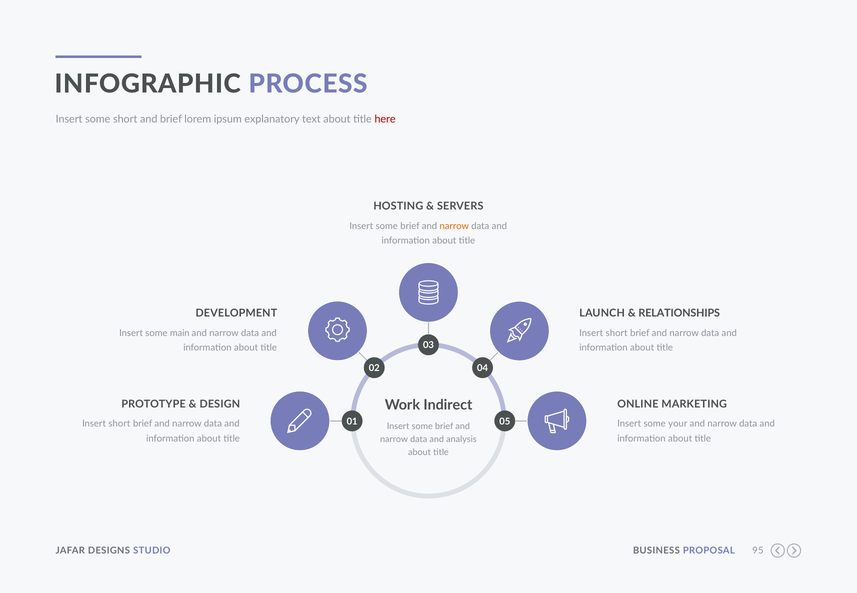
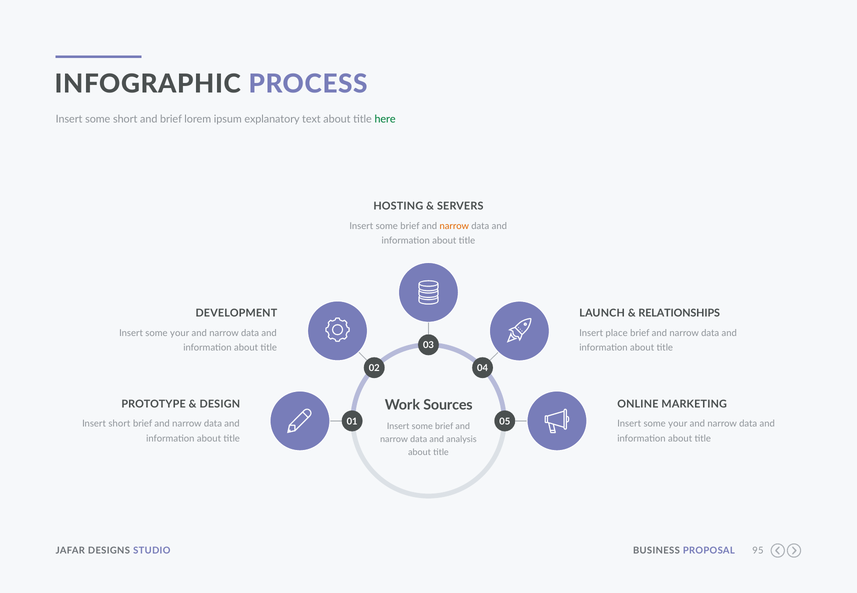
here colour: red -> green (385, 119)
main: main -> your (180, 333)
short: short -> place (617, 333)
Indirect: Indirect -> Sources (448, 405)
